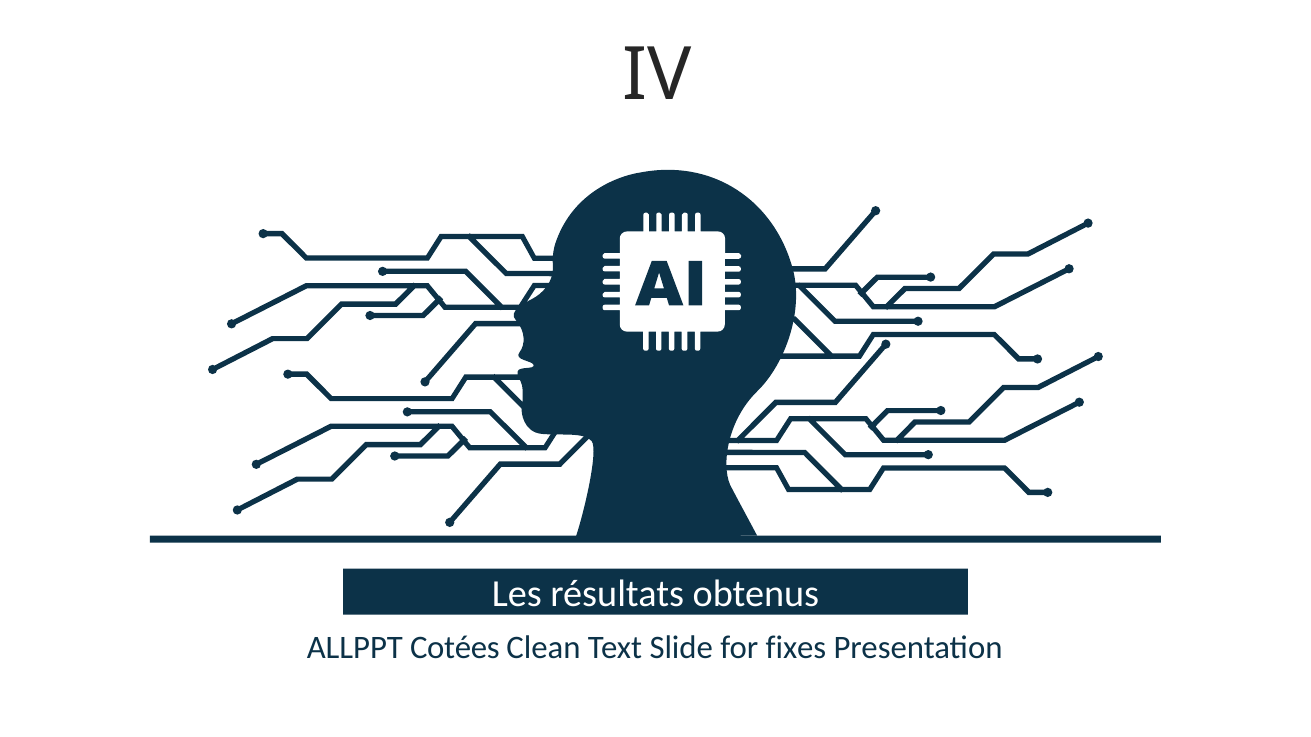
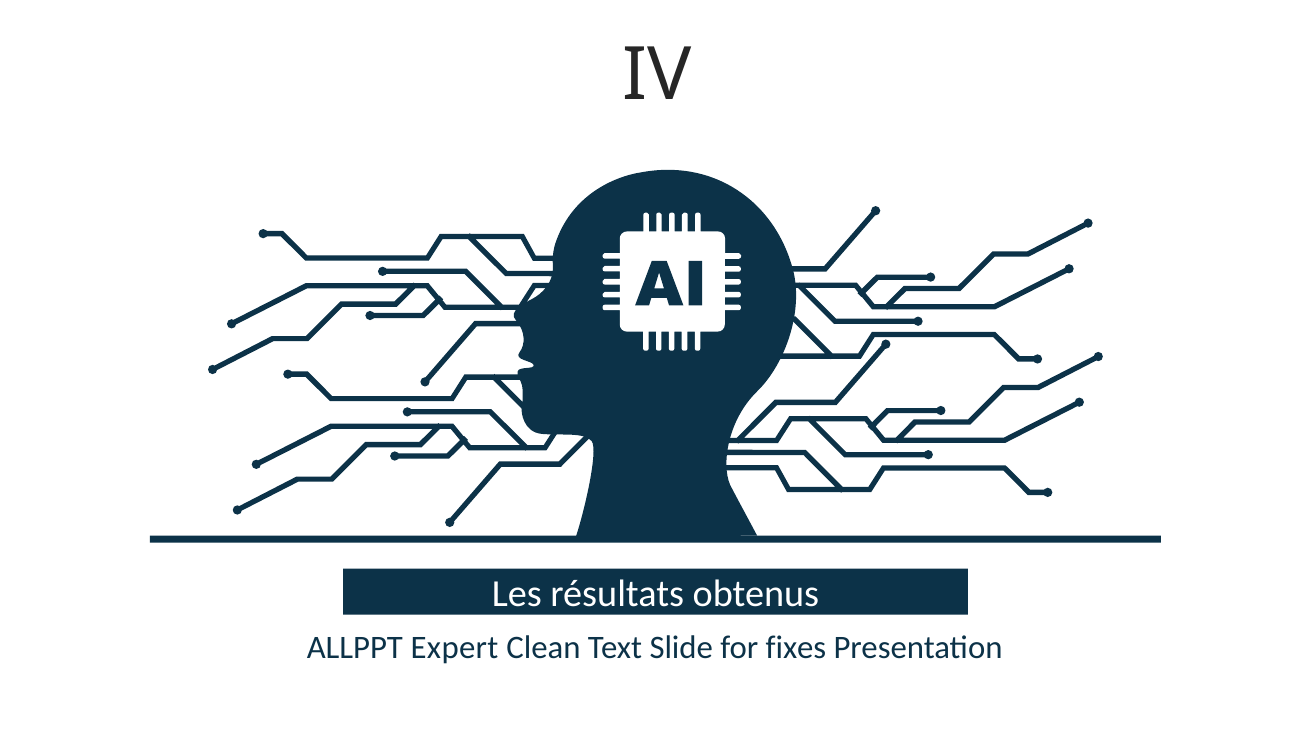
Cotées: Cotées -> Expert (455, 648)
